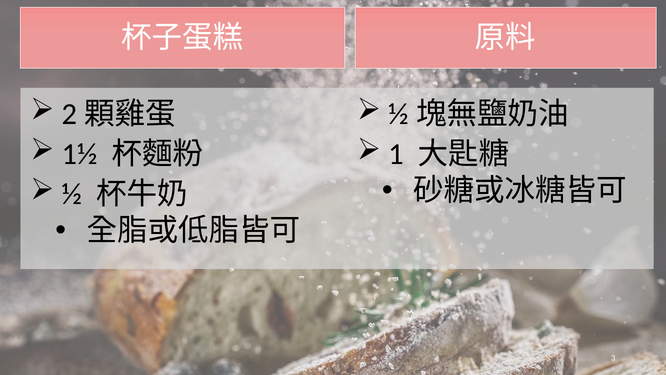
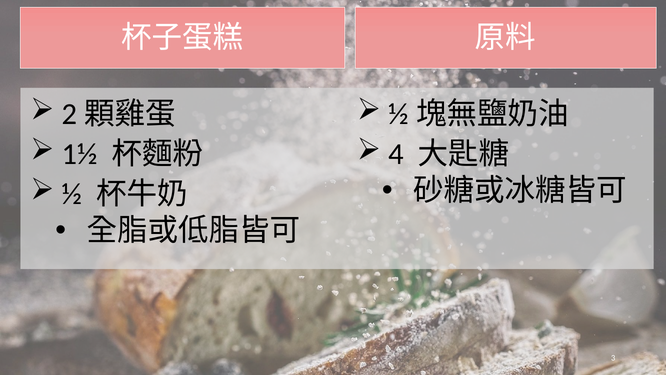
1: 1 -> 4 (396, 154)
